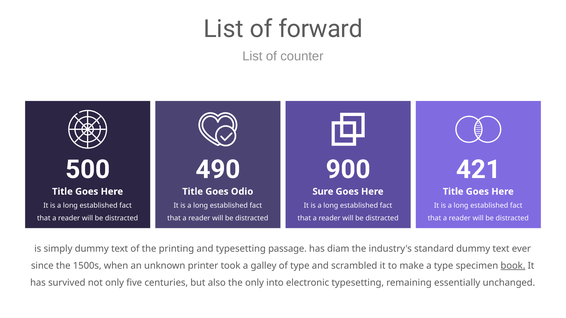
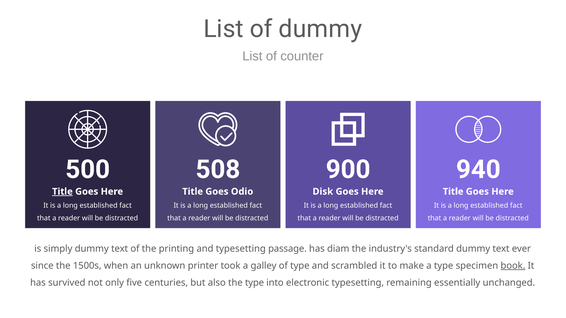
of forward: forward -> dummy (320, 29)
490: 490 -> 508 (218, 170)
421: 421 -> 940 (478, 170)
Title underline: none -> present (62, 192)
Sure: Sure -> Disk (323, 192)
the only: only -> type (255, 283)
